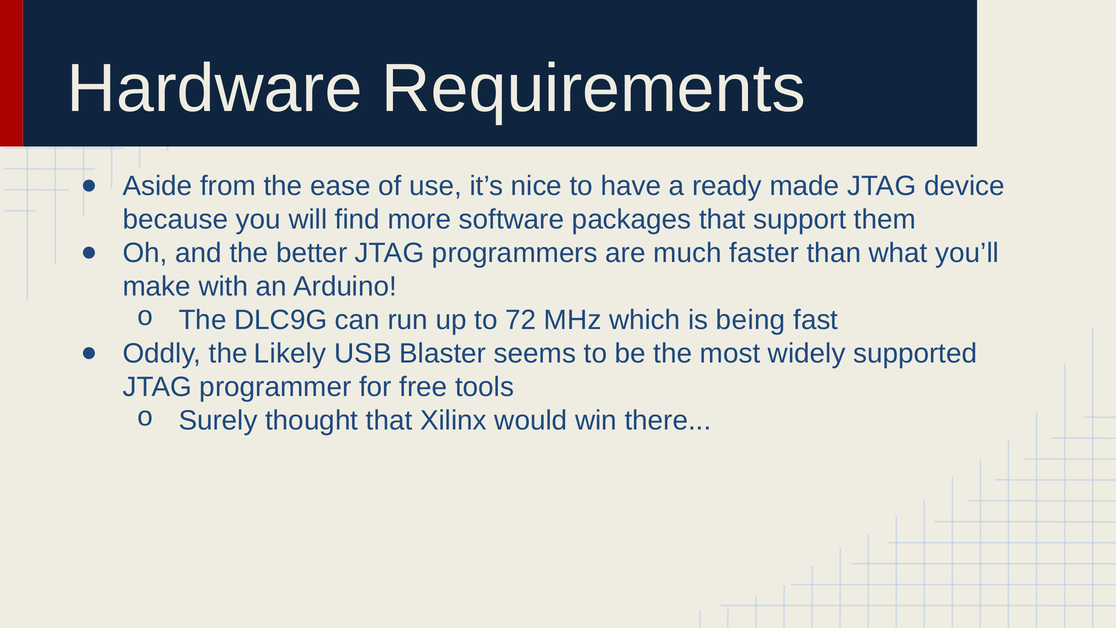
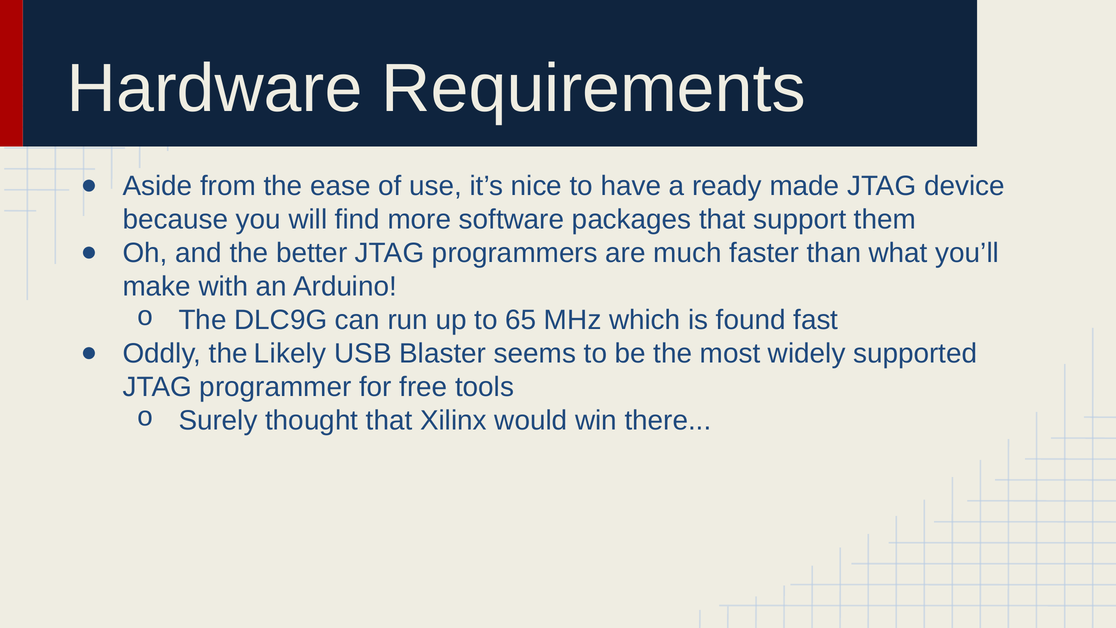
72: 72 -> 65 (521, 320)
being: being -> found (751, 320)
